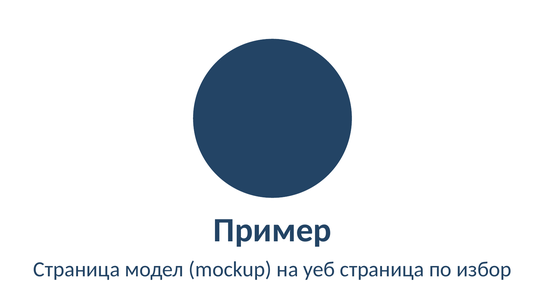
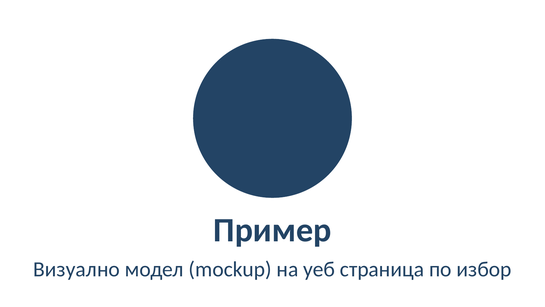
Страница: Страница -> Визуално (77, 269)
